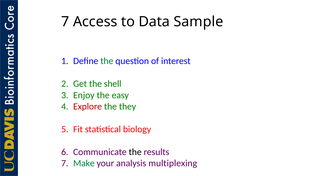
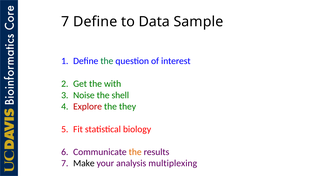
7 Access: Access -> Define (95, 22)
shell: shell -> with (113, 84)
Enjoy: Enjoy -> Noise (84, 95)
easy: easy -> shell (120, 95)
the colour: black -> orange (135, 152)
Make colour: green -> black (84, 163)
